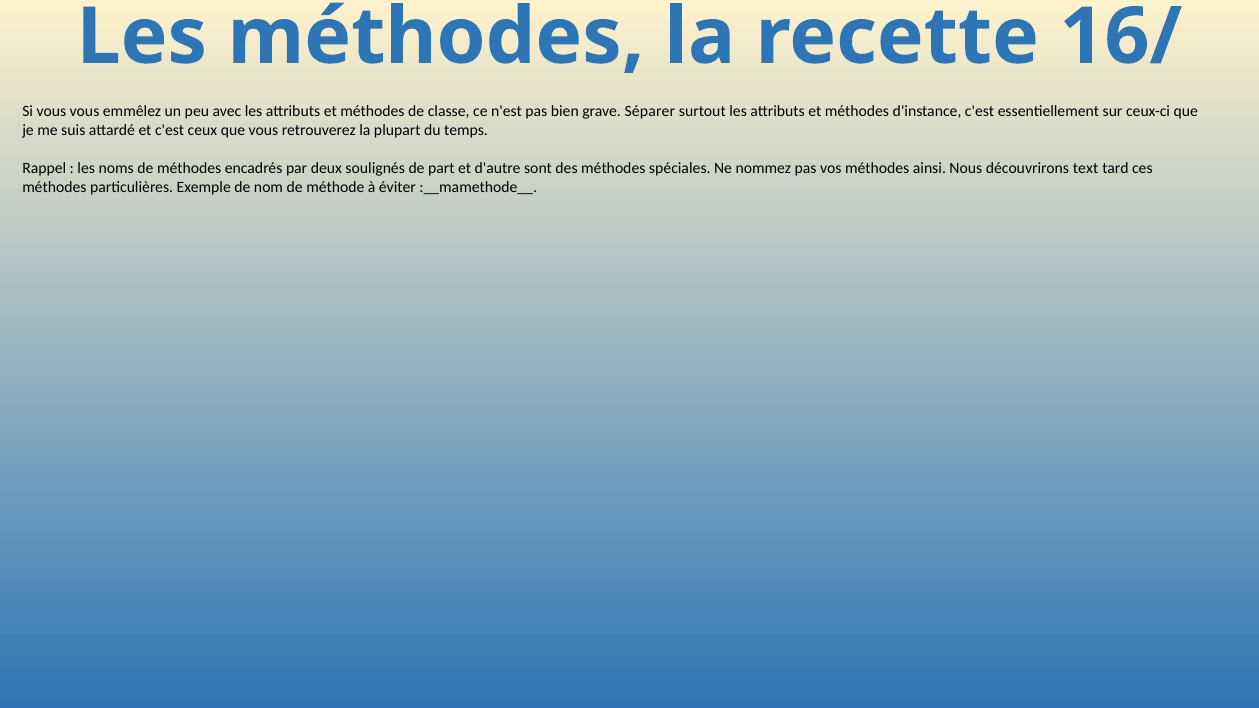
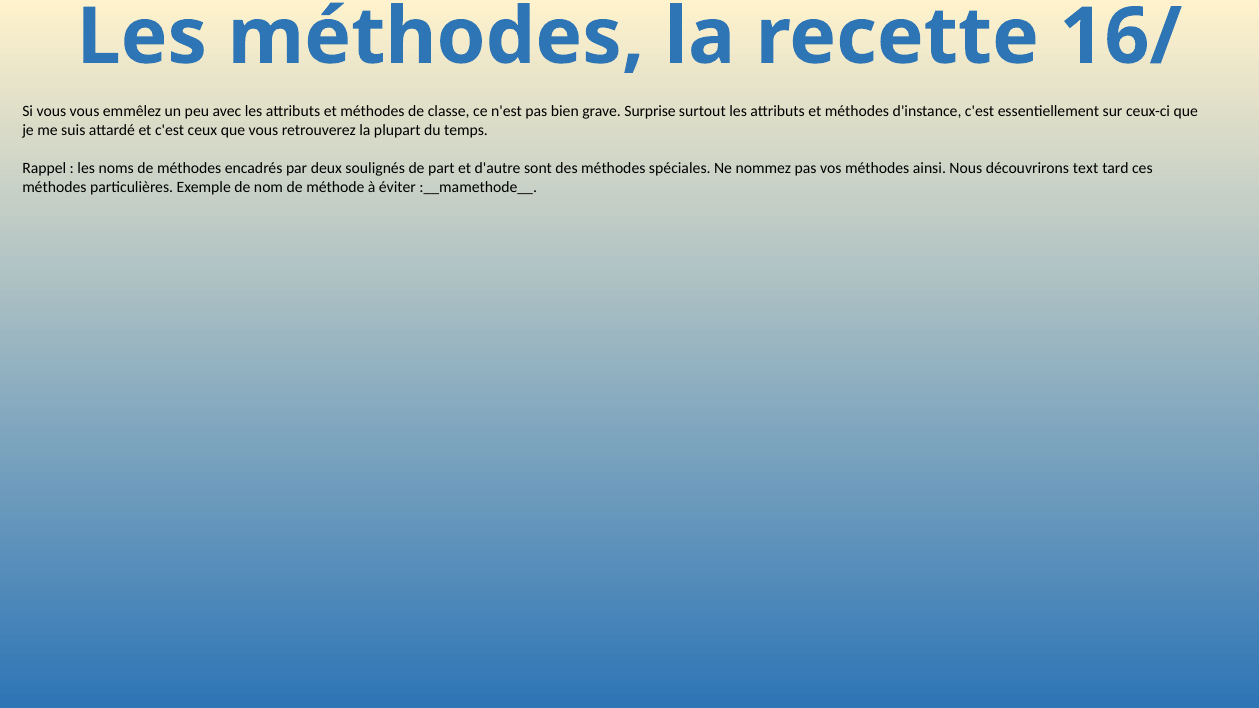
Séparer: Séparer -> Surprise (650, 111)
